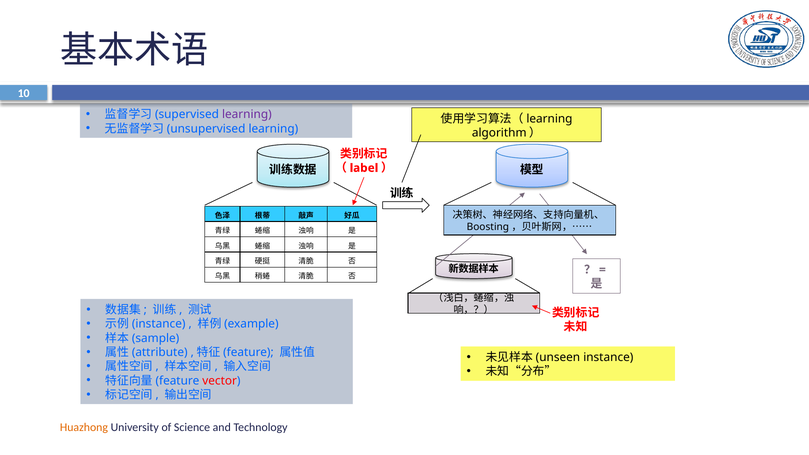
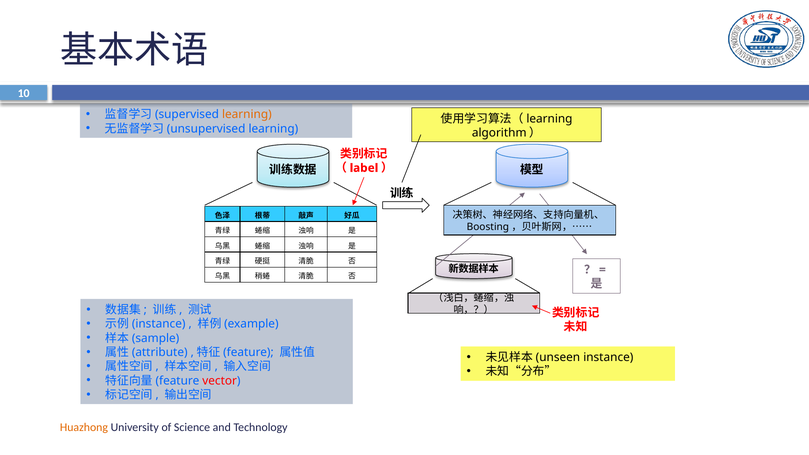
learning colour: purple -> orange (247, 114)
